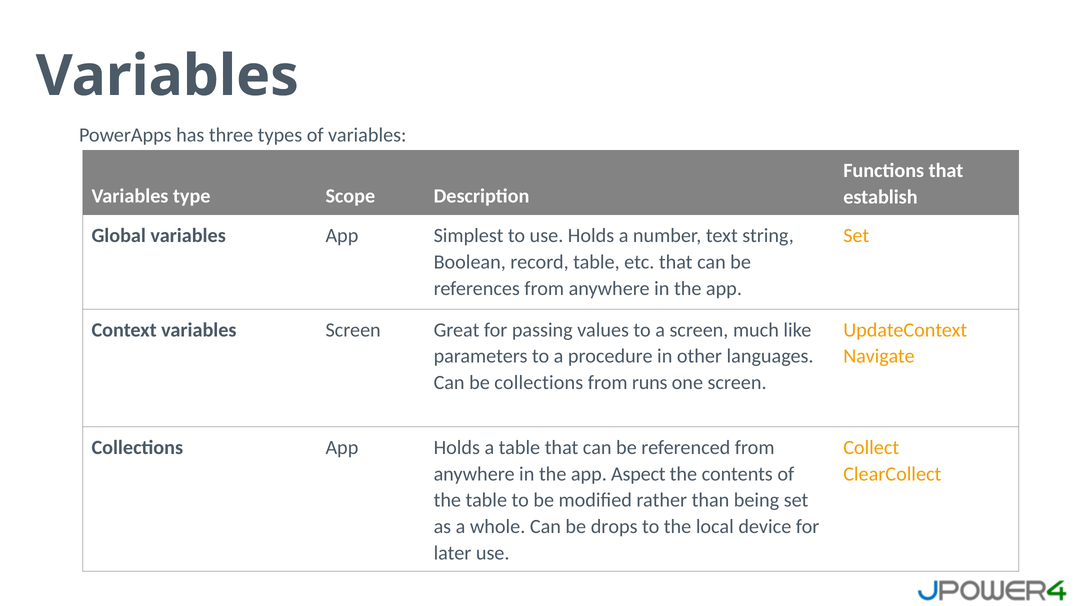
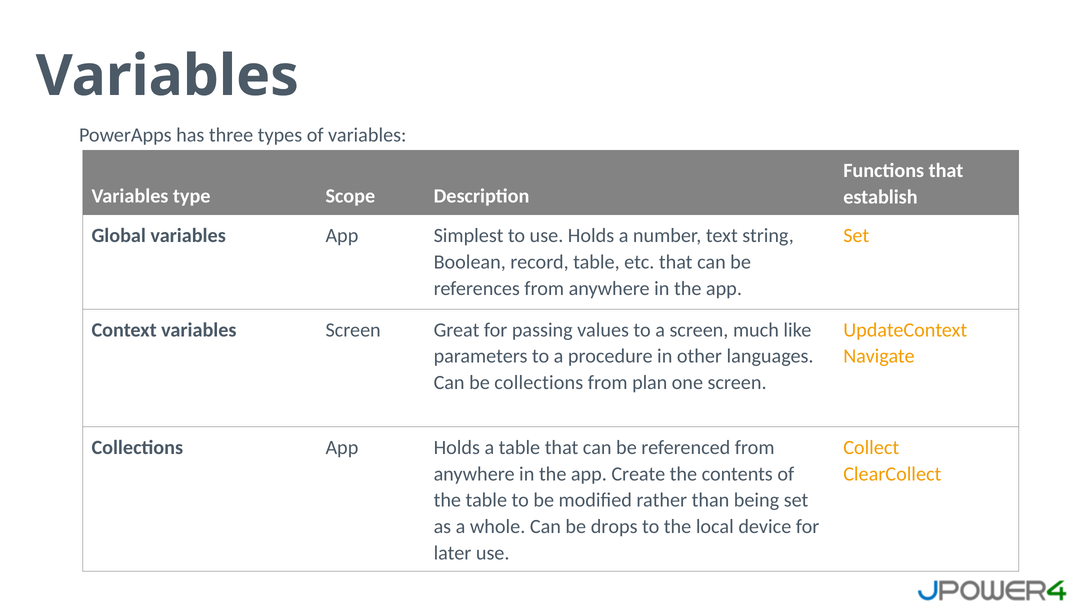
runs: runs -> plan (650, 383)
Aspect: Aspect -> Create (638, 474)
